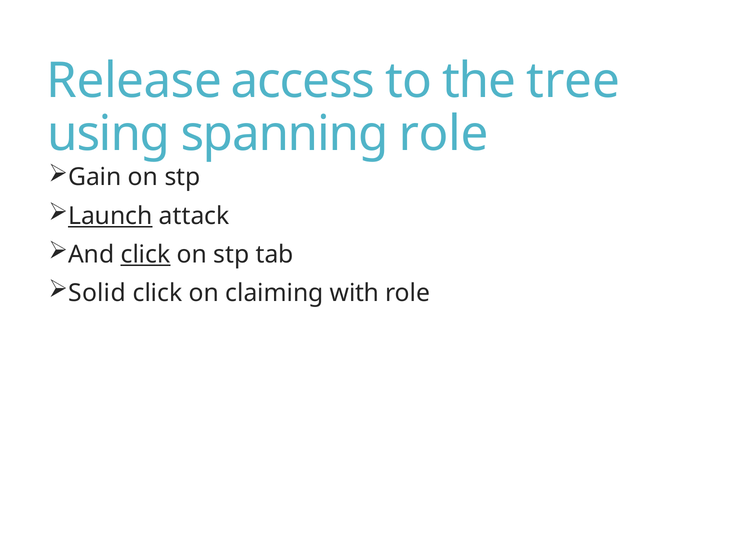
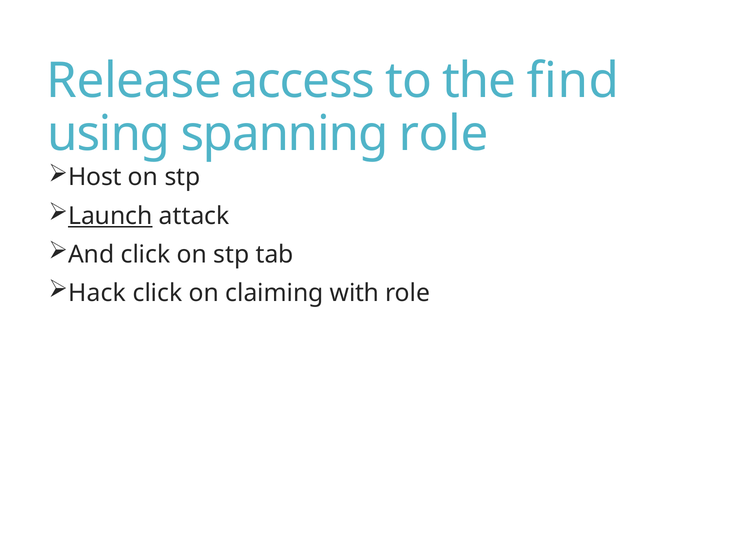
tree: tree -> find (573, 81)
Gain: Gain -> Host (95, 177)
click underline: present -> none (146, 254)
Solid: Solid -> Hack (97, 293)
